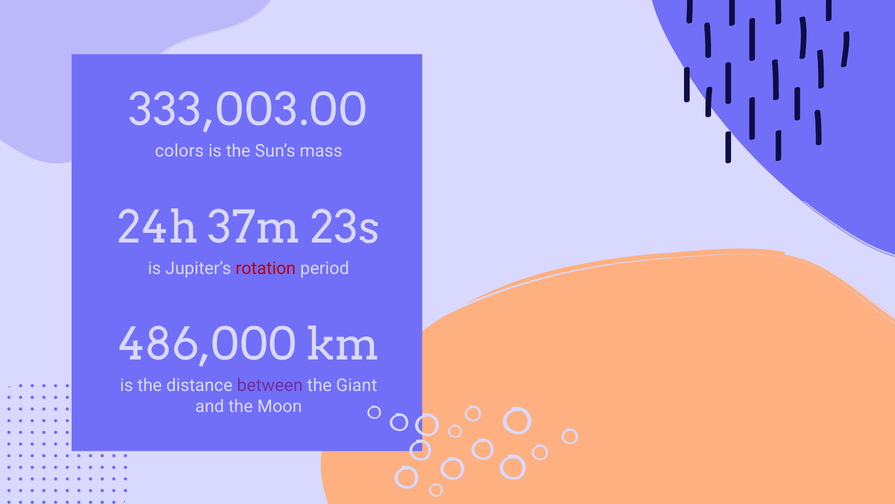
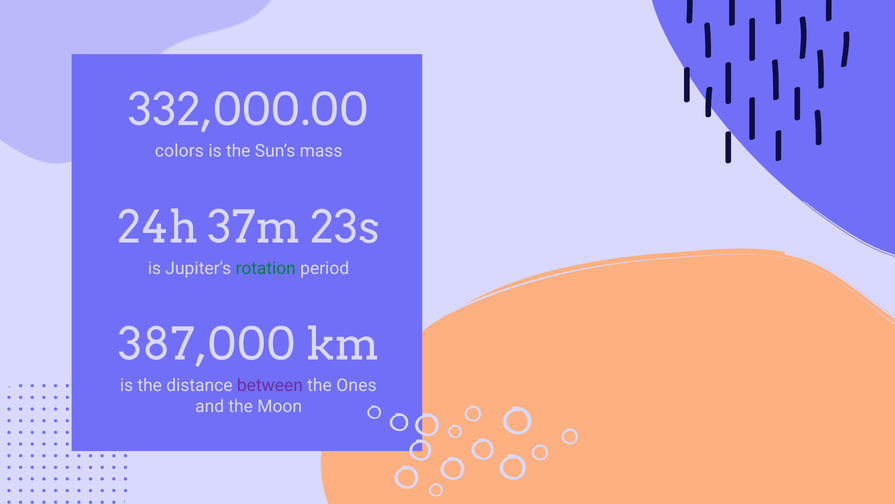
333,003.00: 333,003.00 -> 332,000.00 (249, 110)
rotation colour: red -> green (266, 268)
486,000: 486,000 -> 387,000 (207, 345)
Giant: Giant -> Ones (357, 385)
